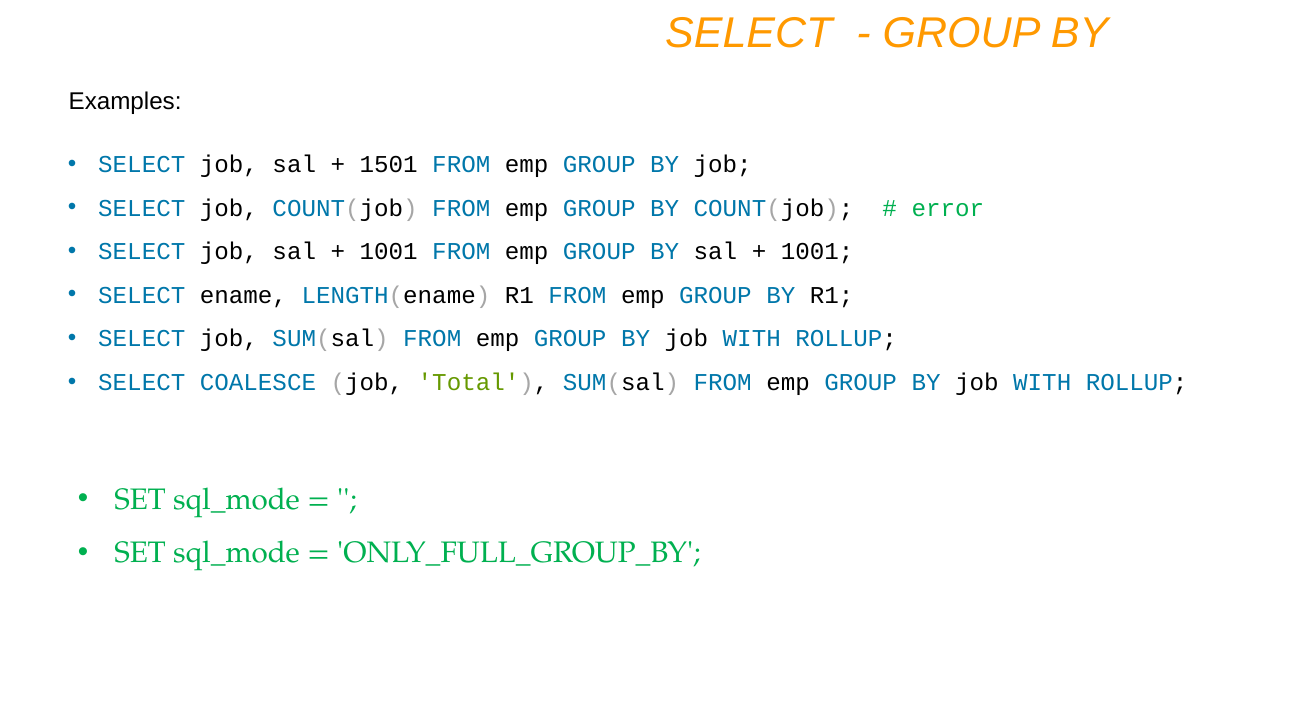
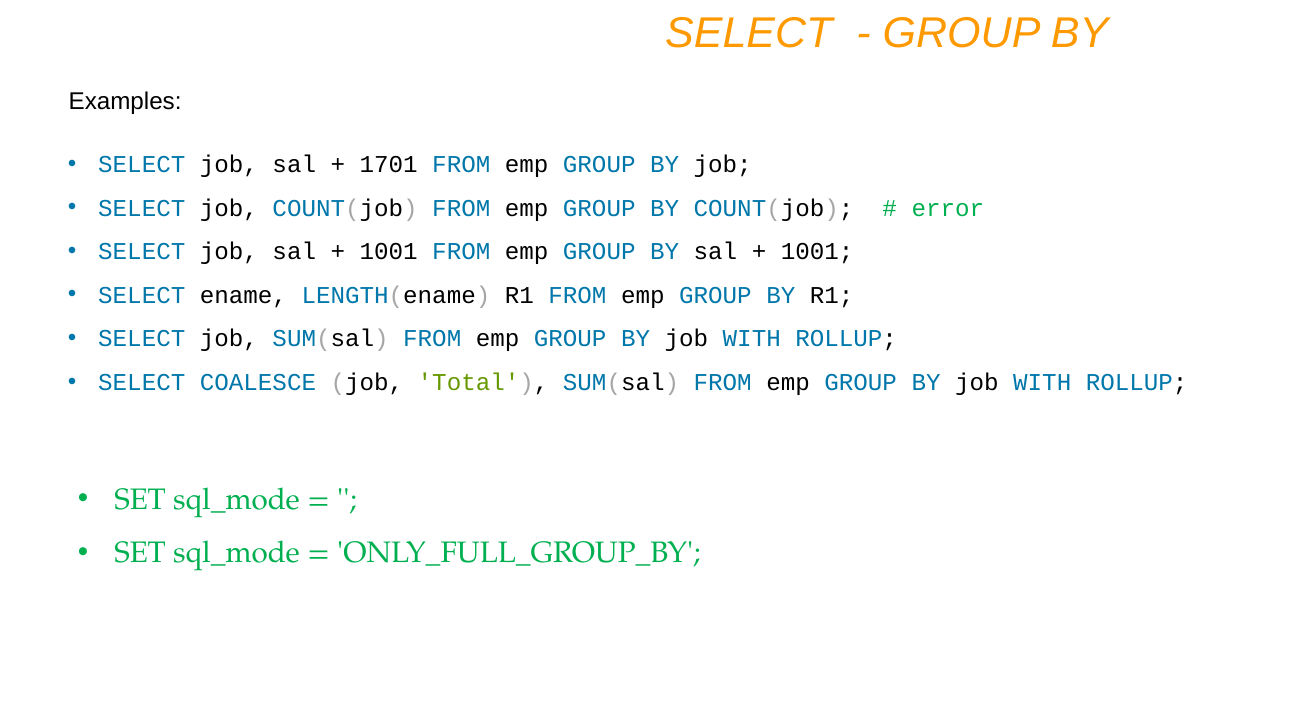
1501: 1501 -> 1701 (389, 165)
